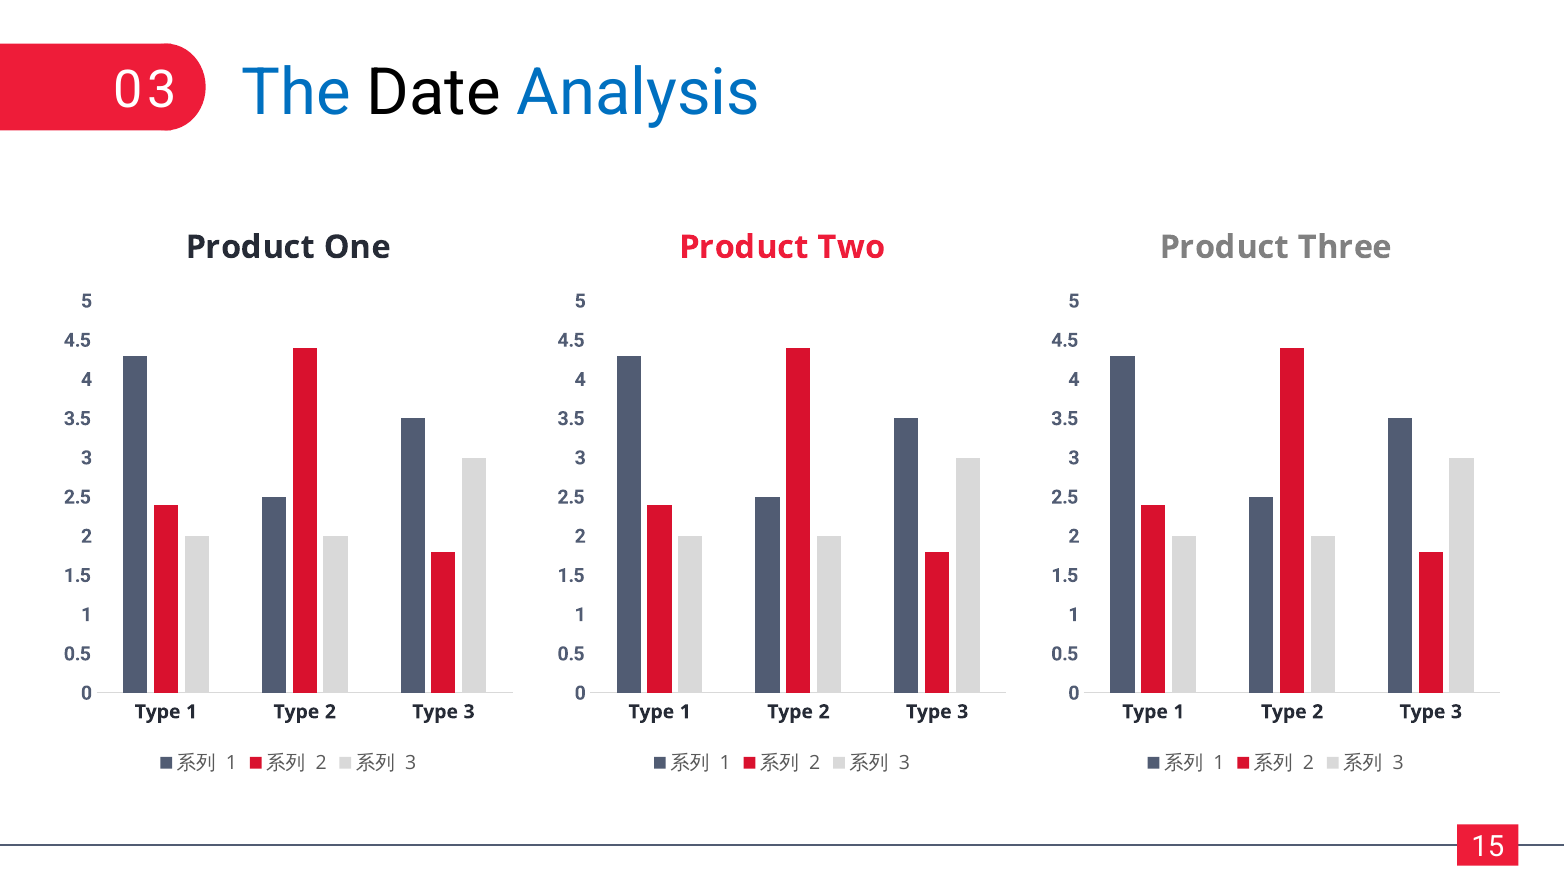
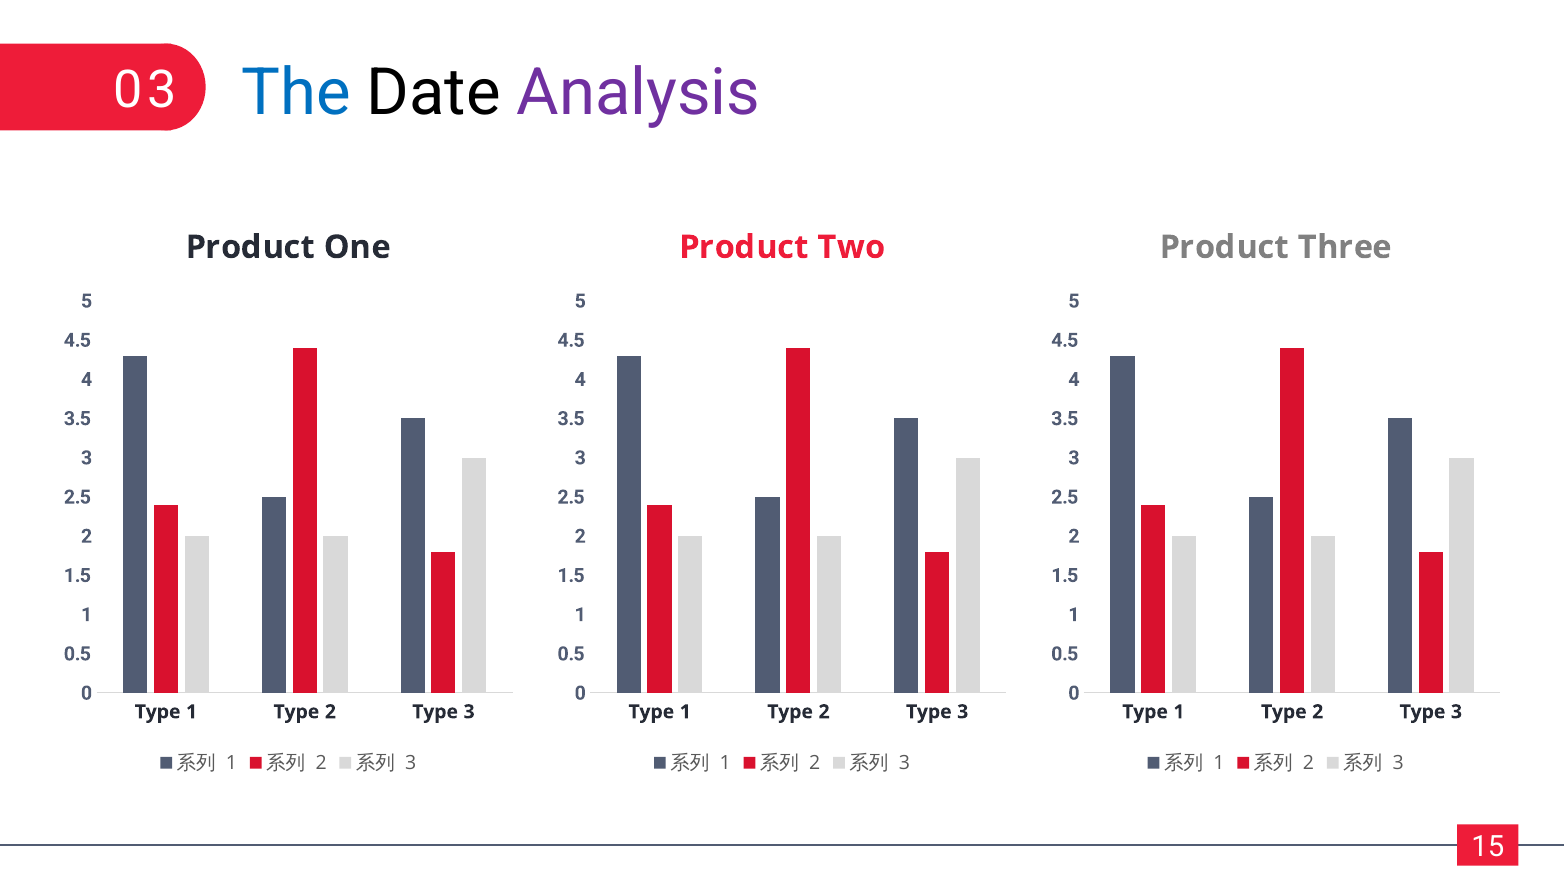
Analysis colour: blue -> purple (638, 93)
